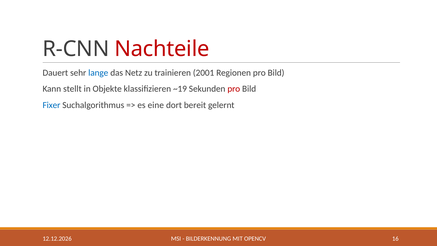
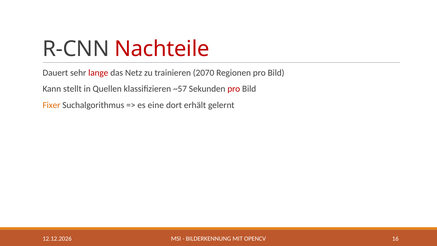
lange colour: blue -> red (98, 73)
2001: 2001 -> 2070 (204, 73)
Objekte: Objekte -> Quellen (107, 89)
~19: ~19 -> ~57 (180, 89)
Fixer colour: blue -> orange (51, 105)
bereit: bereit -> erhält (195, 105)
